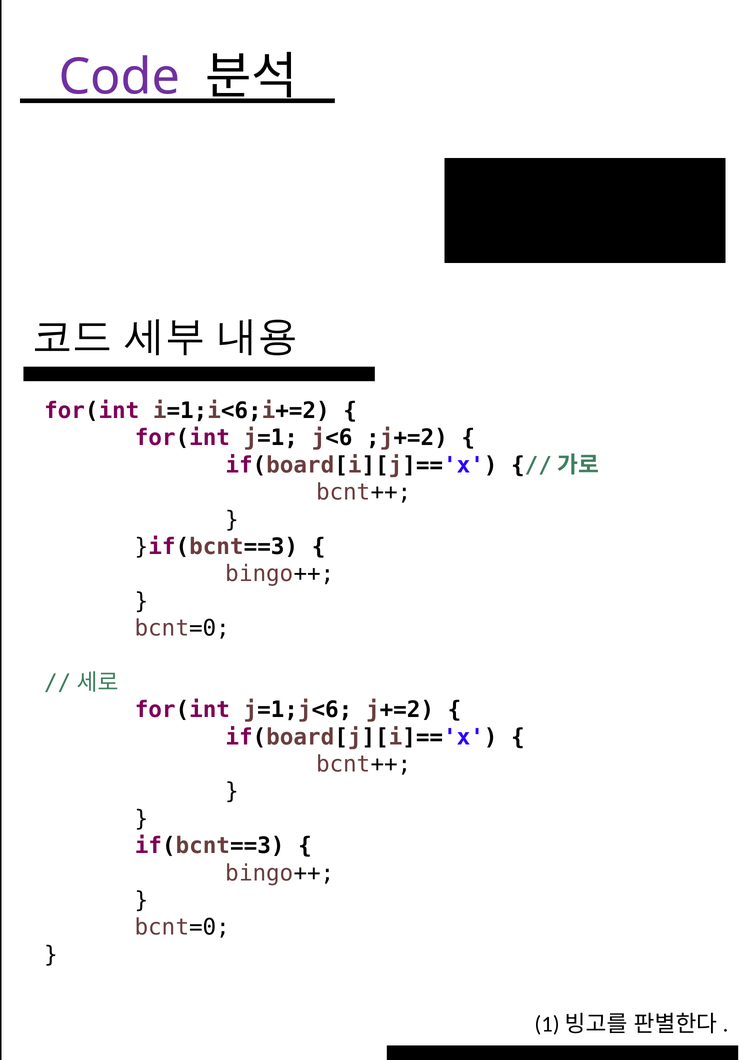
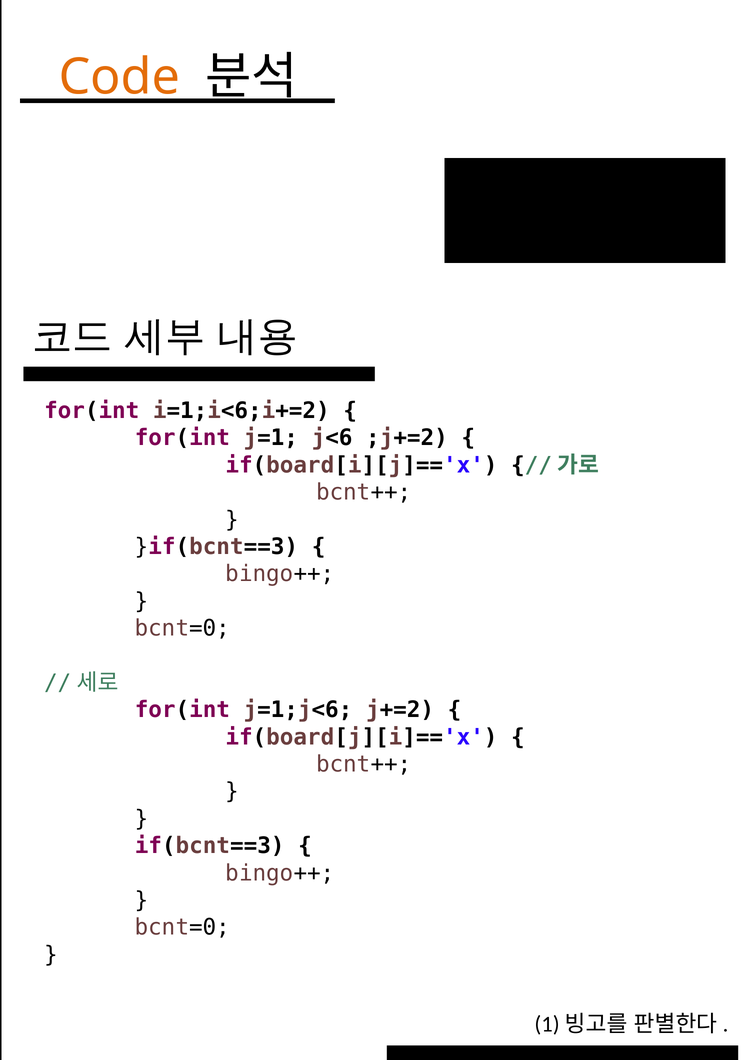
Code colour: purple -> orange (119, 77)
